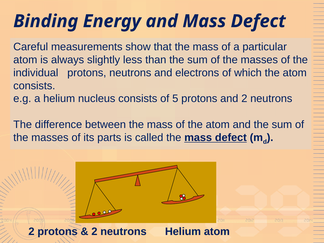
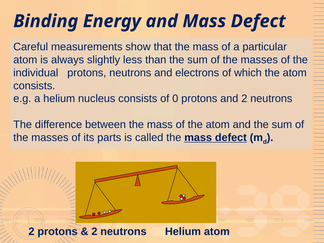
5: 5 -> 0 (175, 99)
